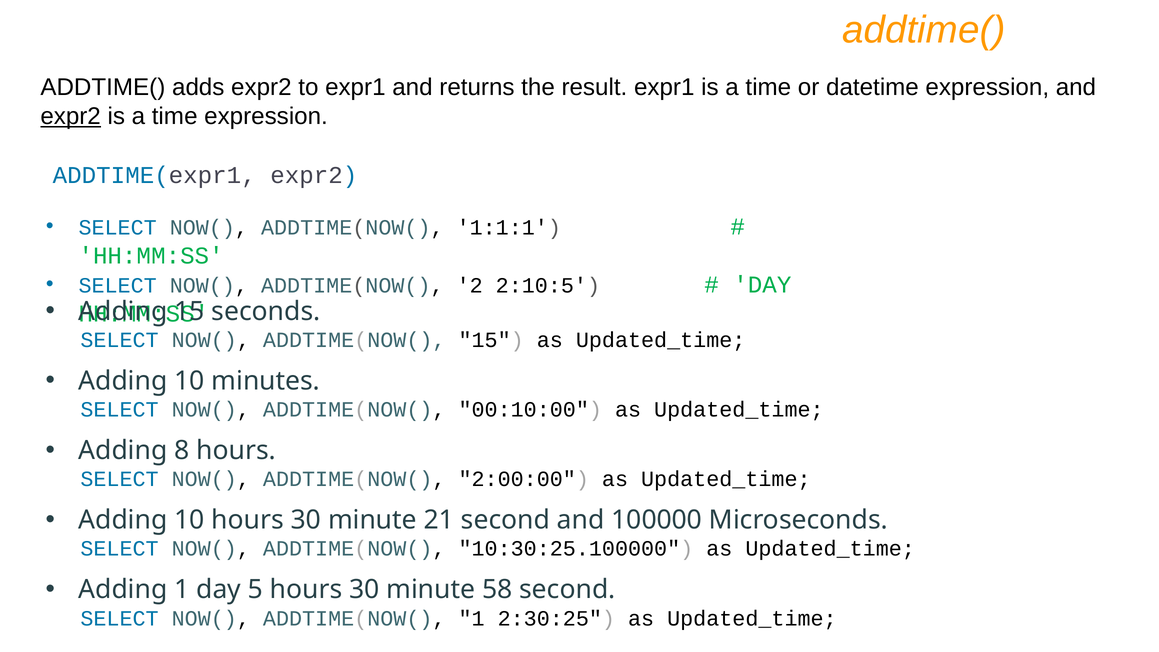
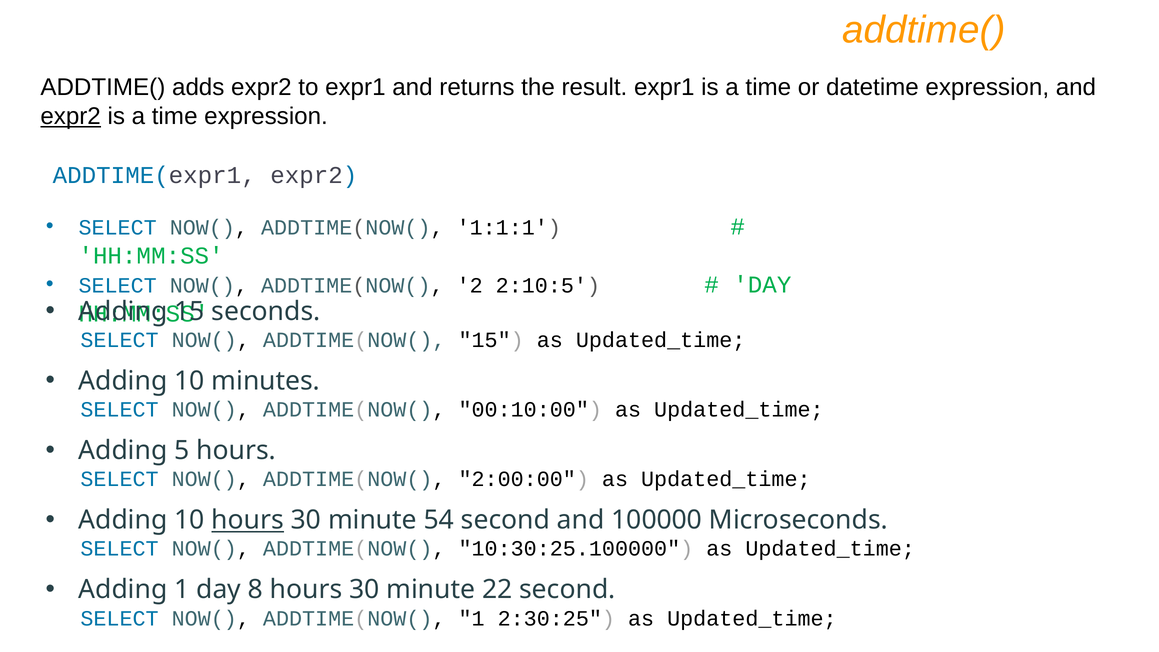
8: 8 -> 5 (182, 451)
hours underline: none -> present (248, 520)
21: 21 -> 54 (439, 520)
5: 5 -> 8 (255, 590)
58: 58 -> 22 (497, 590)
